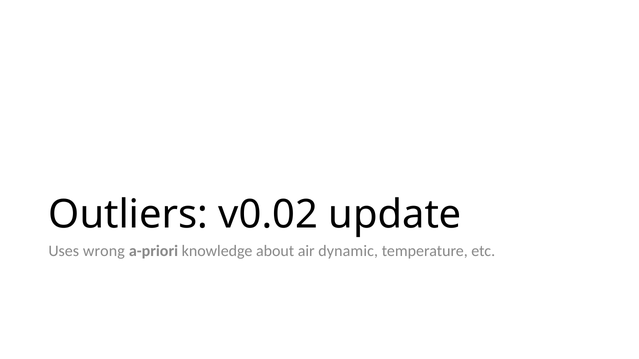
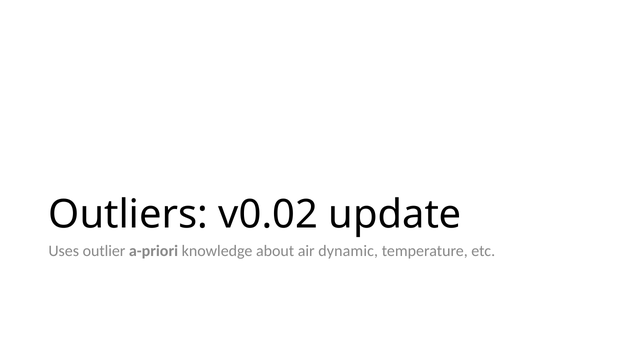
wrong: wrong -> outlier (104, 251)
